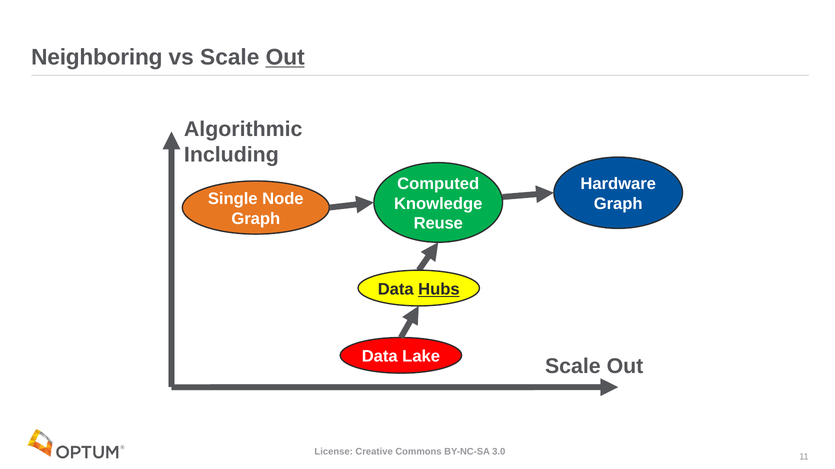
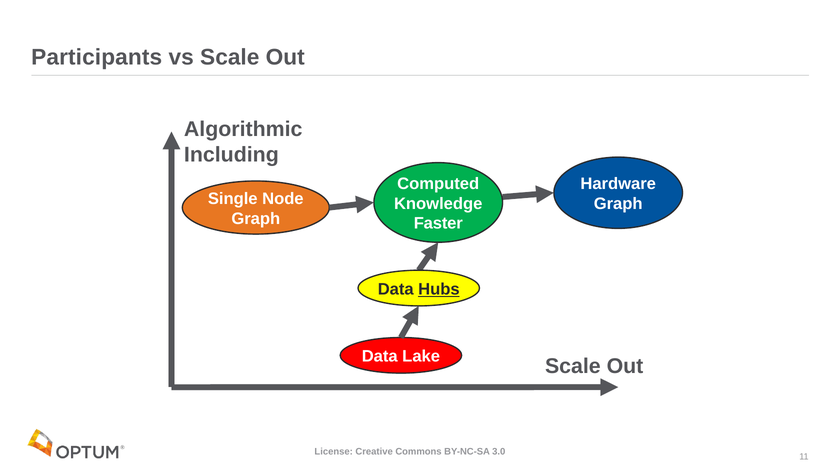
Neighboring: Neighboring -> Participants (97, 57)
Out underline: present -> none (285, 57)
Reuse: Reuse -> Faster (438, 224)
